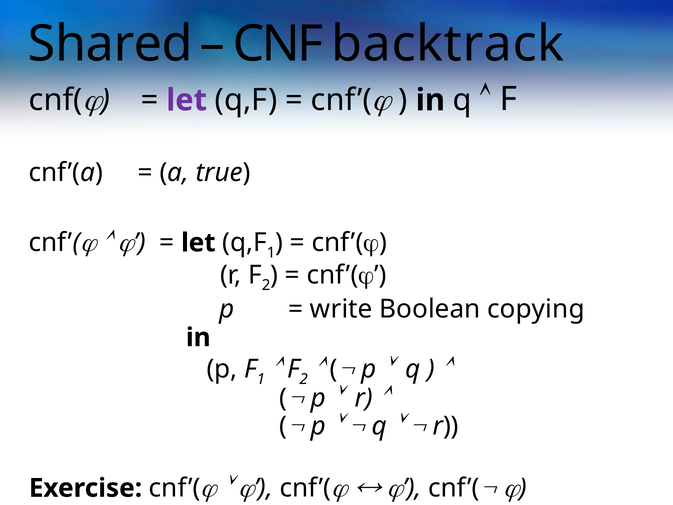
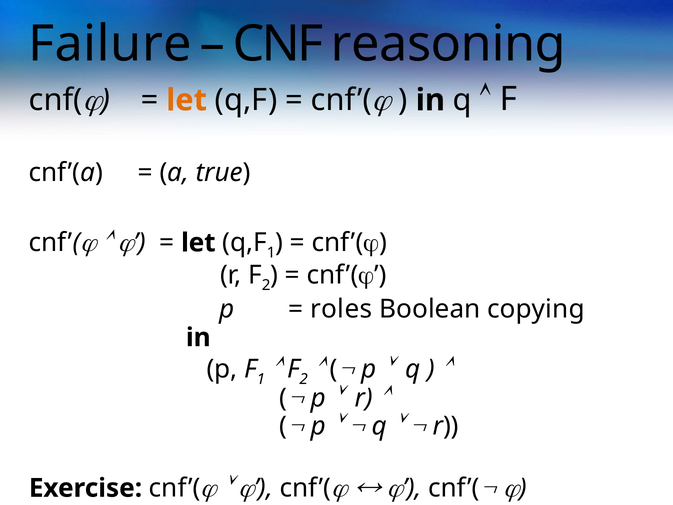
Shared: Shared -> Failure (110, 44)
backtrack: backtrack -> reasoning (448, 44)
let colour: purple -> orange (187, 100)
write: write -> roles (341, 309)
